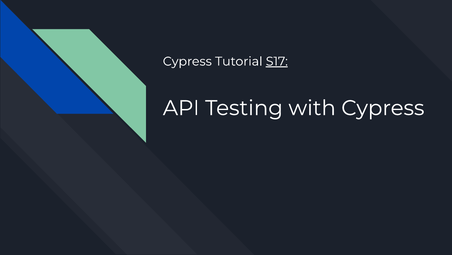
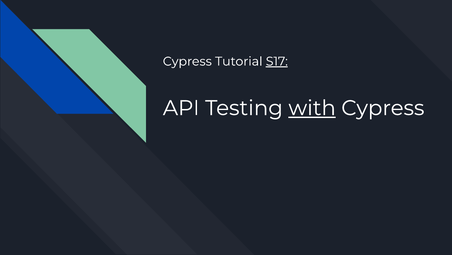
with underline: none -> present (312, 108)
